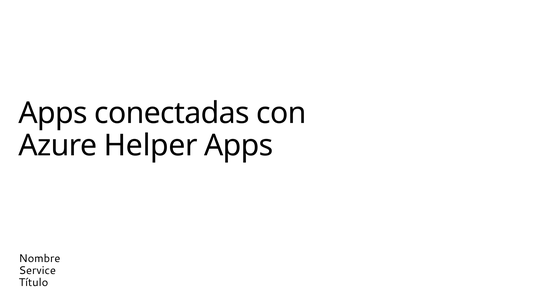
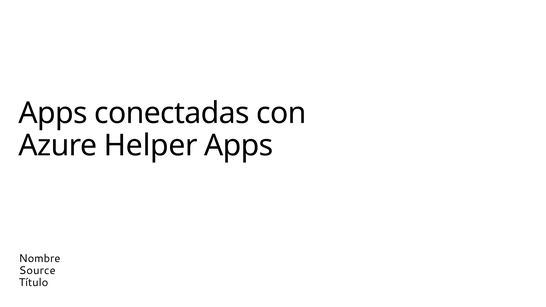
Service: Service -> Source (37, 271)
